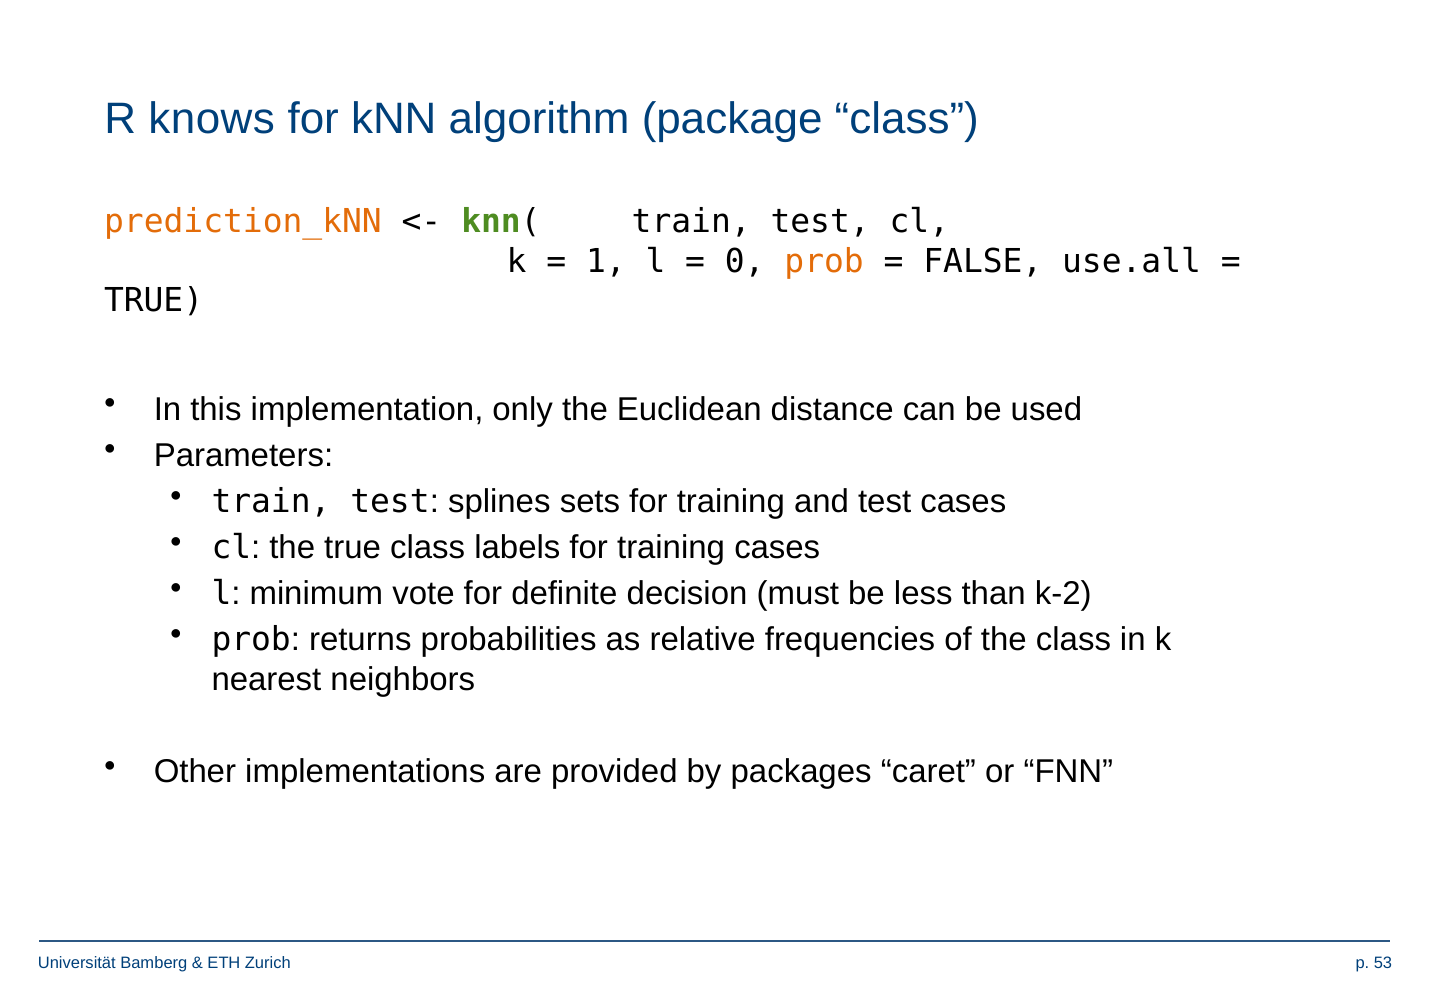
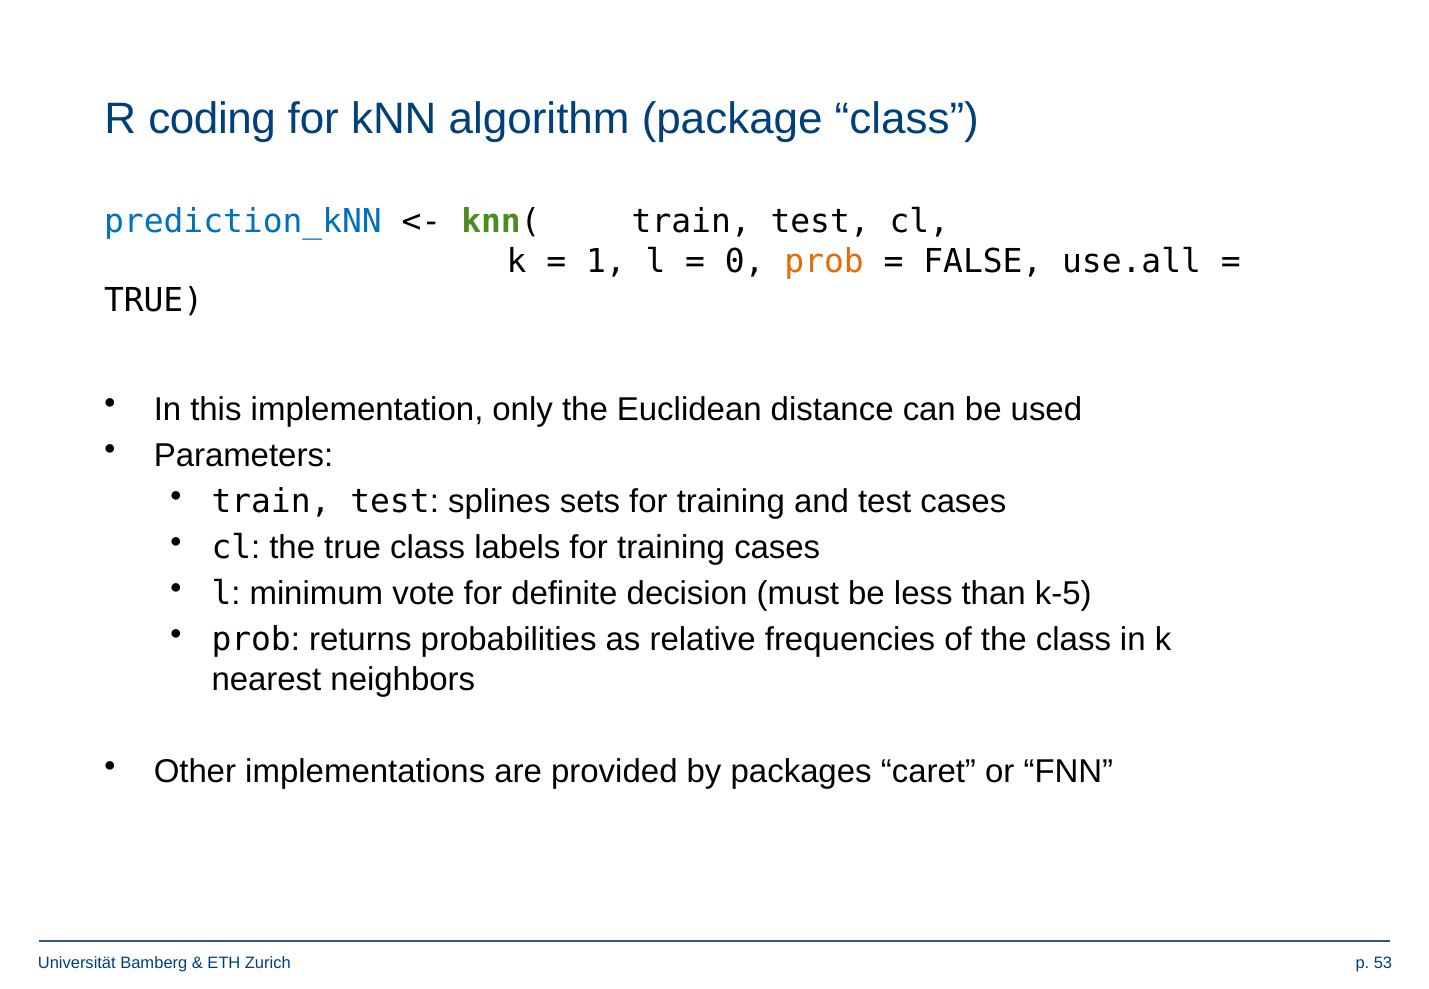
knows: knows -> coding (212, 119)
prediction_kNN colour: orange -> blue (243, 222)
k-2: k-2 -> k-5 (1063, 594)
